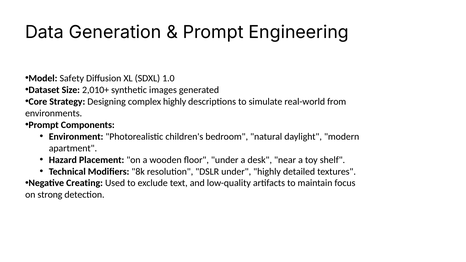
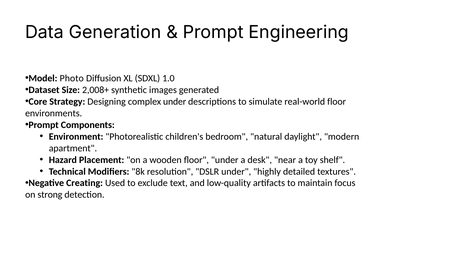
Safety: Safety -> Photo (72, 78)
2,010+: 2,010+ -> 2,008+ (96, 90)
complex highly: highly -> under (175, 102)
real-world from: from -> floor (337, 102)
